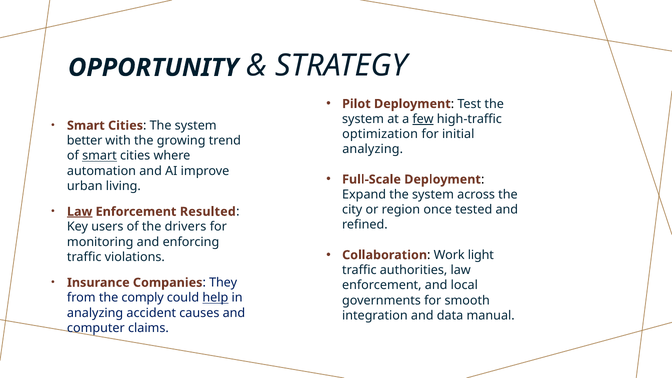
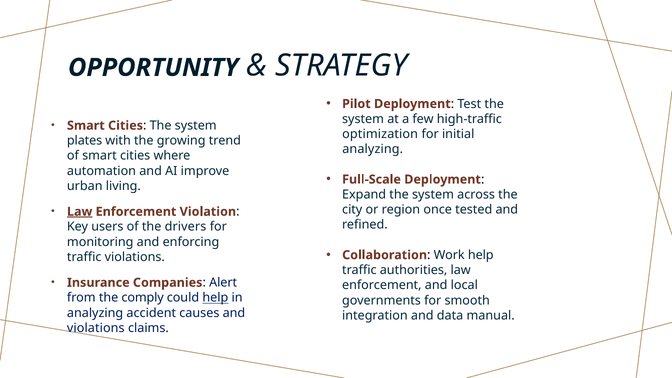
few underline: present -> none (423, 119)
better: better -> plates (85, 141)
smart underline: present -> none (99, 156)
Resulted: Resulted -> Violation (208, 212)
Work light: light -> help (481, 255)
They: They -> Alert (223, 283)
computer: computer -> violations (96, 328)
